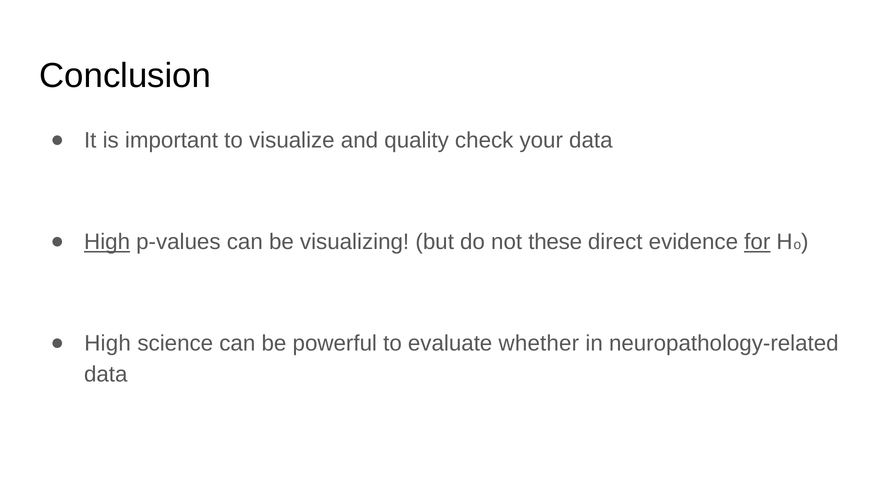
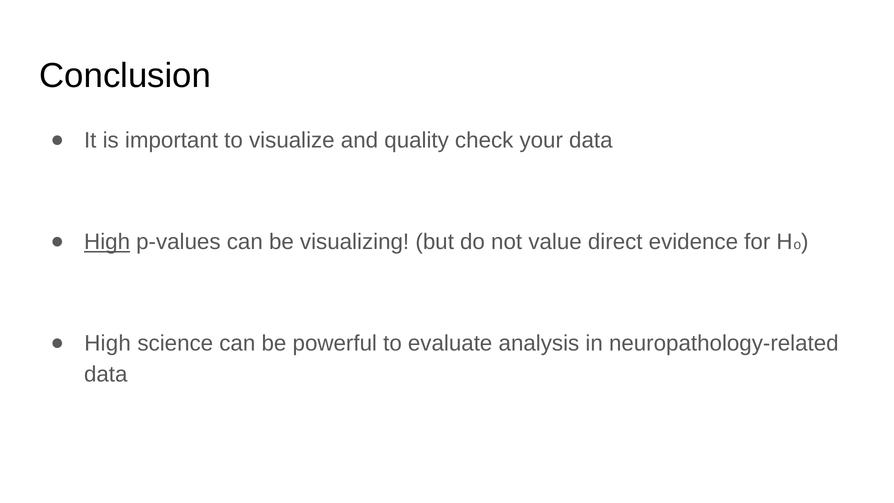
these: these -> value (555, 242)
for underline: present -> none (757, 242)
whether: whether -> analysis (539, 343)
